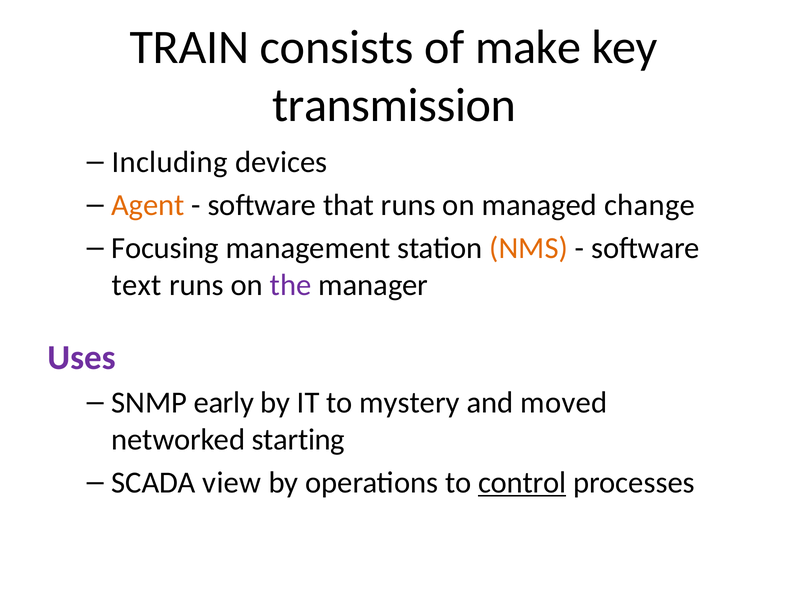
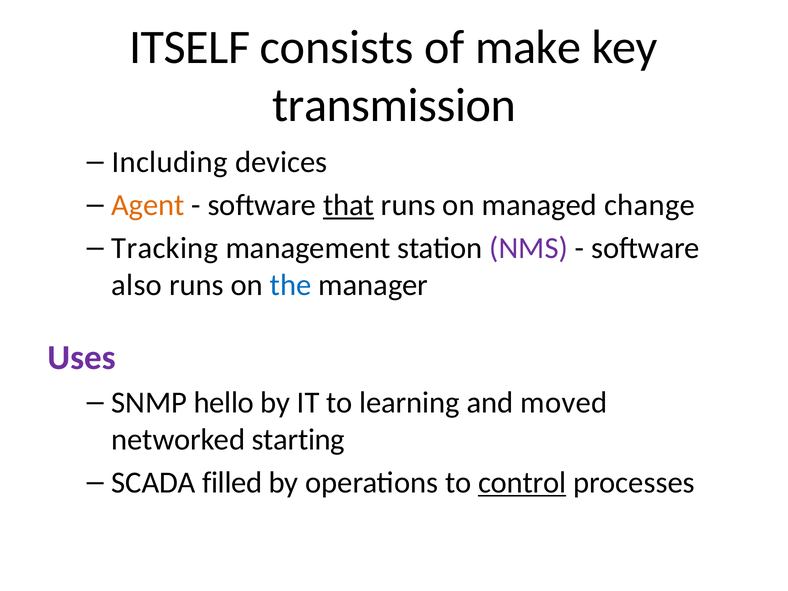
TRAIN: TRAIN -> ITSELF (190, 47)
that underline: none -> present (349, 205)
Focusing: Focusing -> Tracking (165, 248)
NMS colour: orange -> purple (529, 248)
text: text -> also (137, 285)
the colour: purple -> blue (291, 285)
early: early -> hello (224, 403)
mystery: mystery -> learning (410, 403)
view: view -> filled (232, 483)
